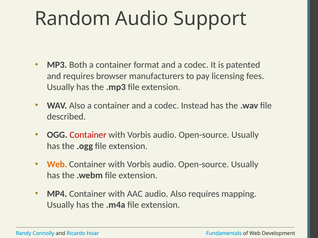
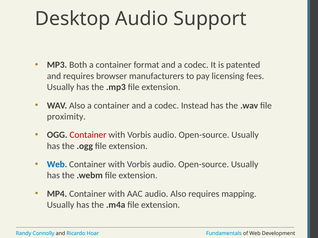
Random: Random -> Desktop (73, 19)
described: described -> proximity (66, 117)
Web colour: orange -> blue (57, 165)
